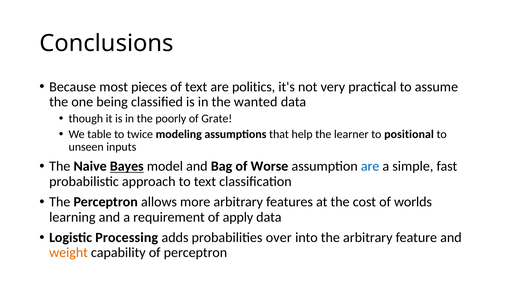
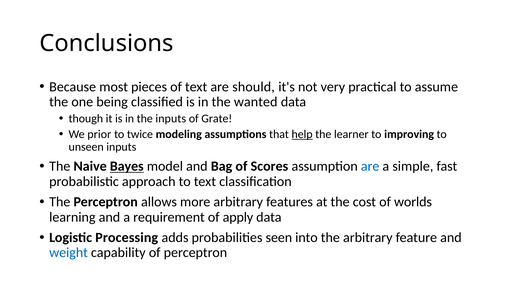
politics: politics -> should (254, 87)
the poorly: poorly -> inputs (171, 119)
table: table -> prior (99, 134)
help underline: none -> present (302, 134)
positional: positional -> improving (409, 134)
Worse: Worse -> Scores (269, 167)
over: over -> seen (279, 238)
weight colour: orange -> blue (69, 253)
